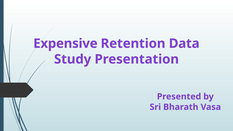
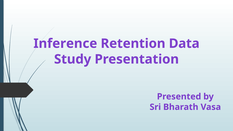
Expensive: Expensive -> Inference (65, 44)
